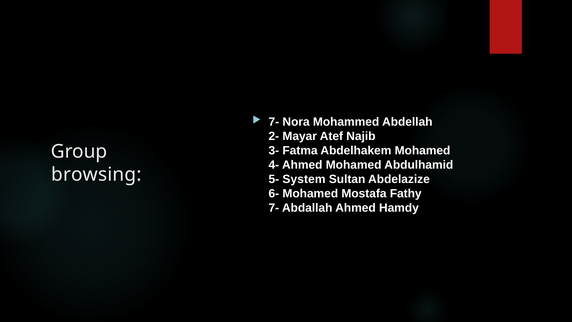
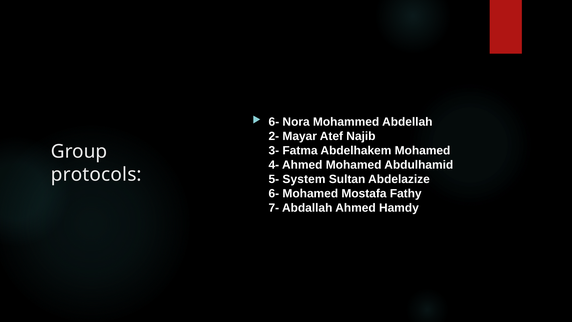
7-: 7- -> 6- (274, 122)
browsing: browsing -> protocols (96, 174)
